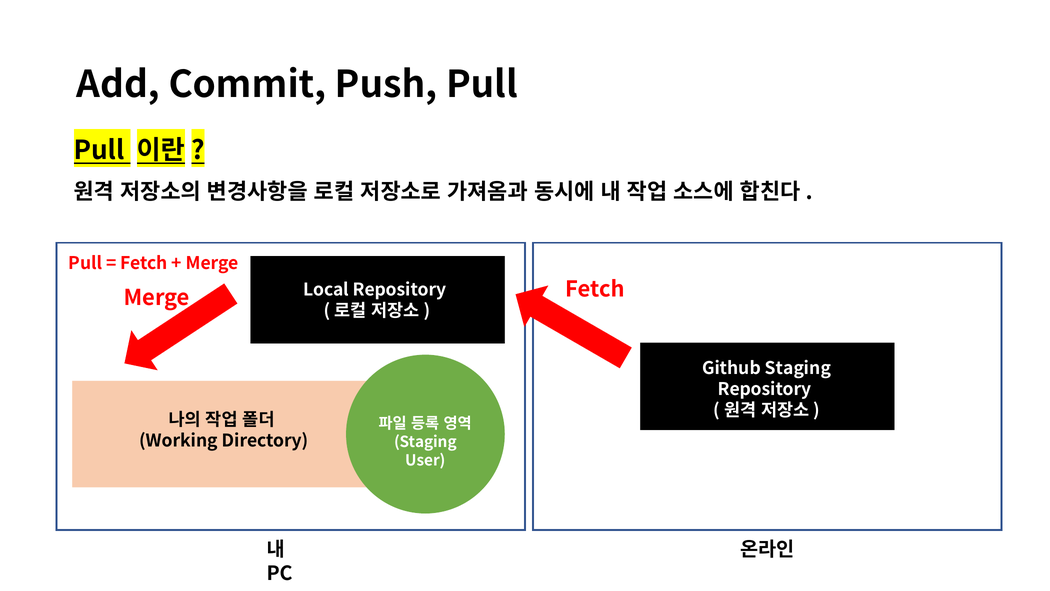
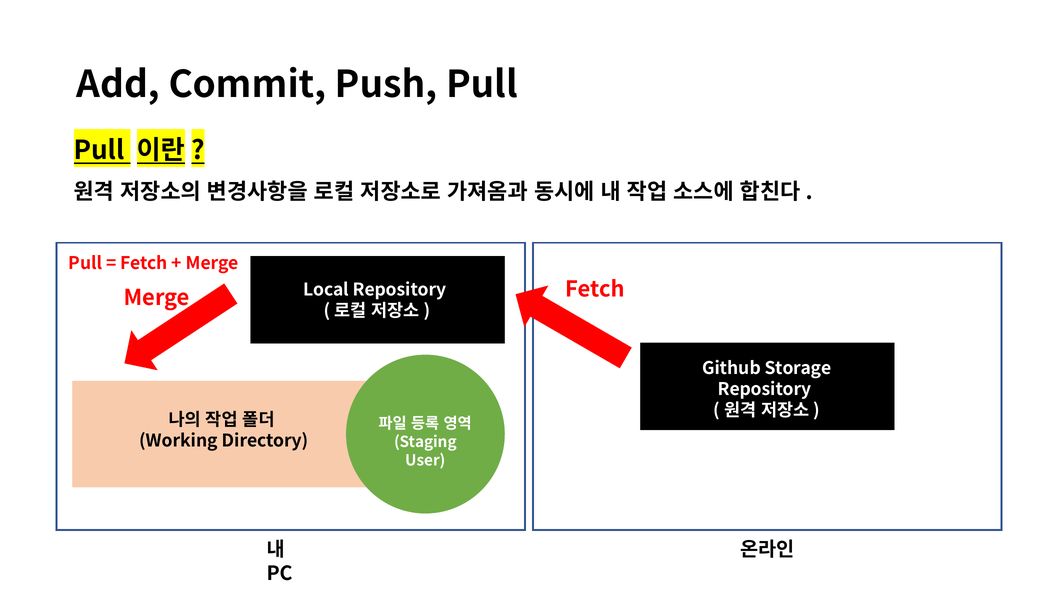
Github Staging: Staging -> Storage (798, 368)
